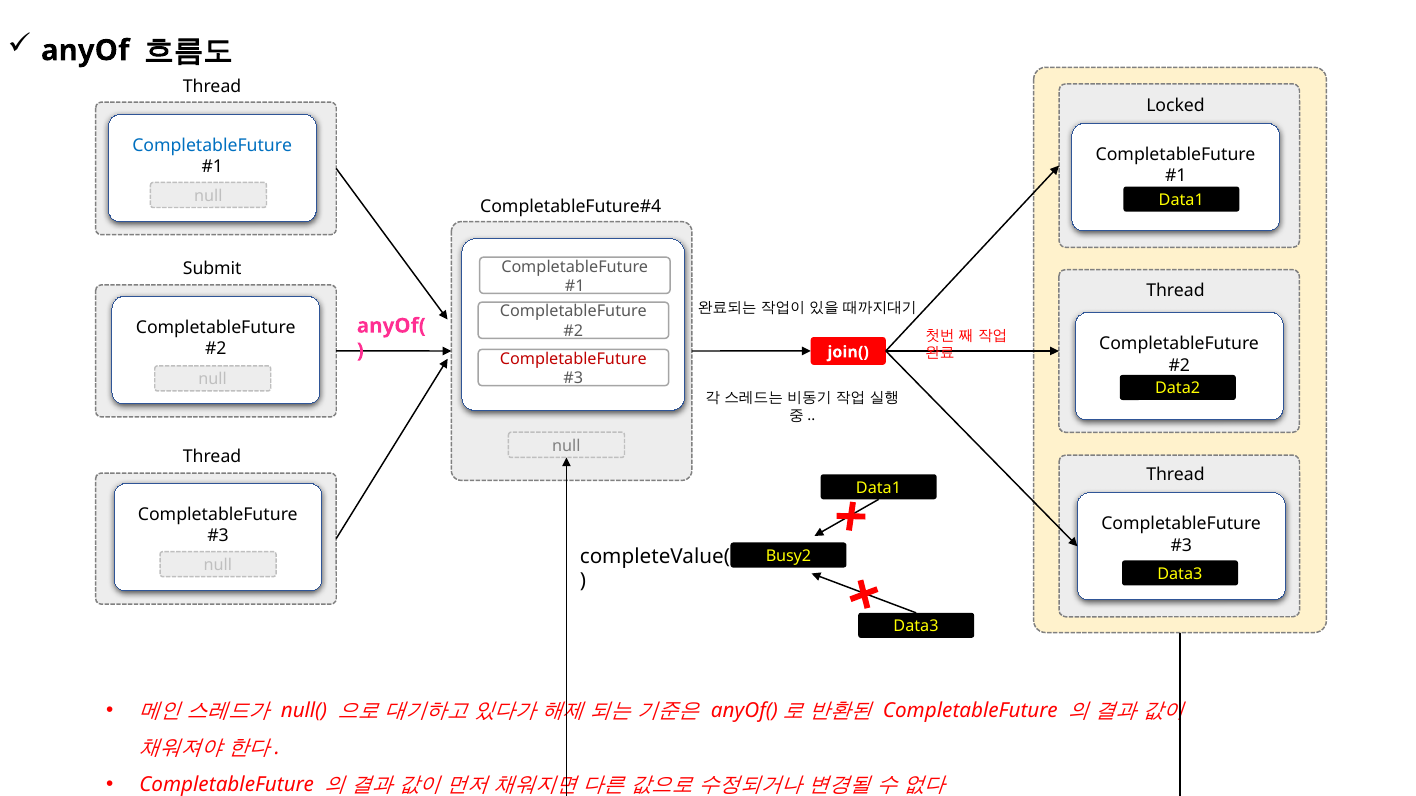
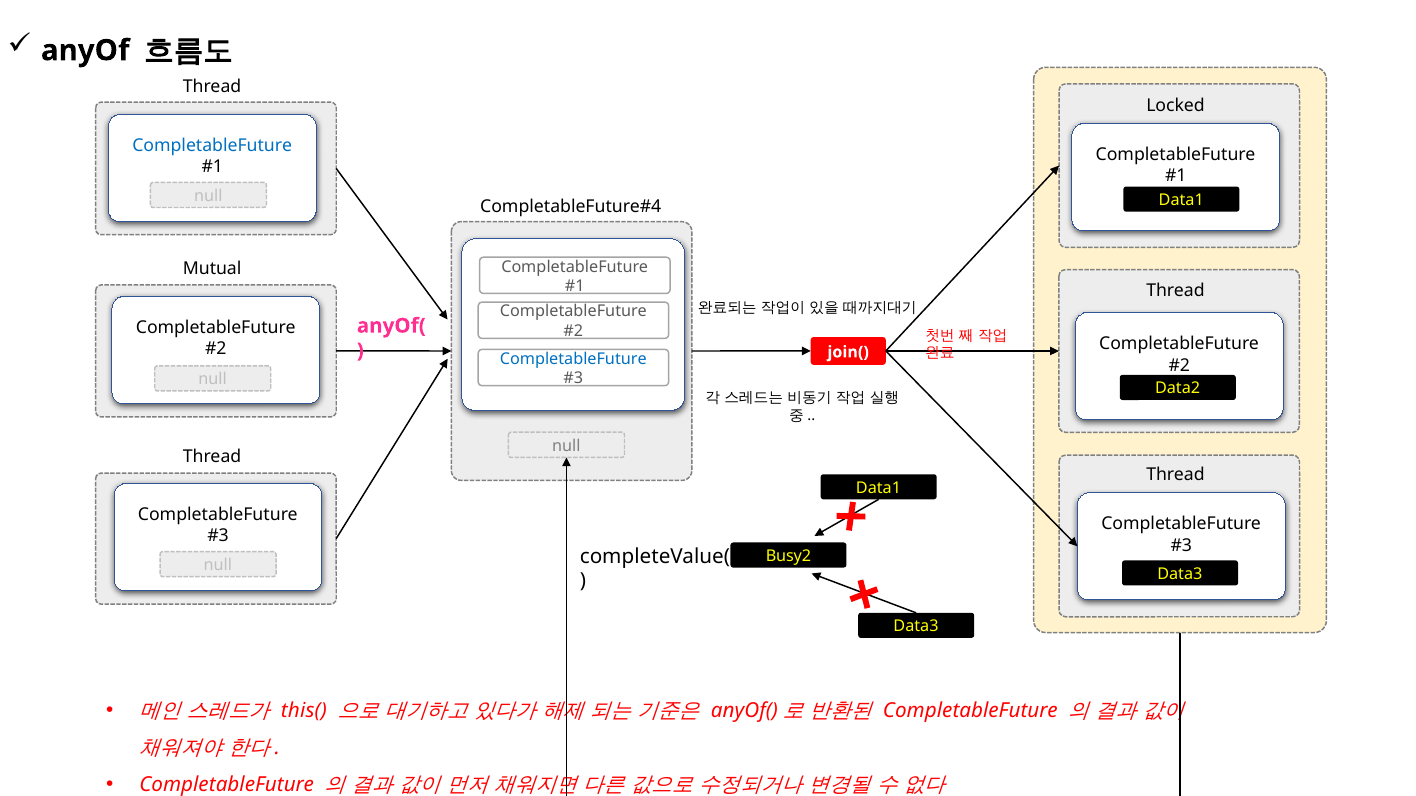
Submit: Submit -> Mutual (212, 269)
CompletableFuture colour: red -> blue (573, 359)
null(: null( -> this( (304, 711)
